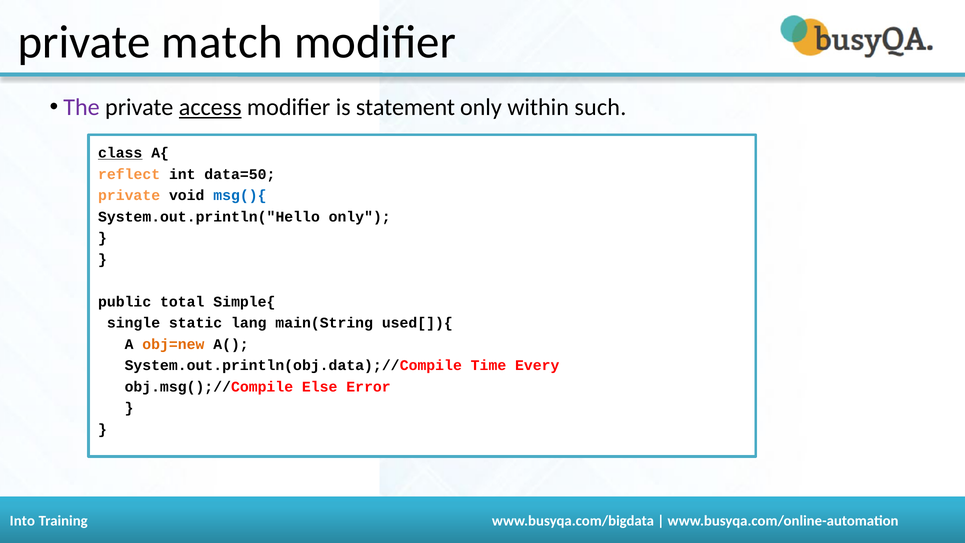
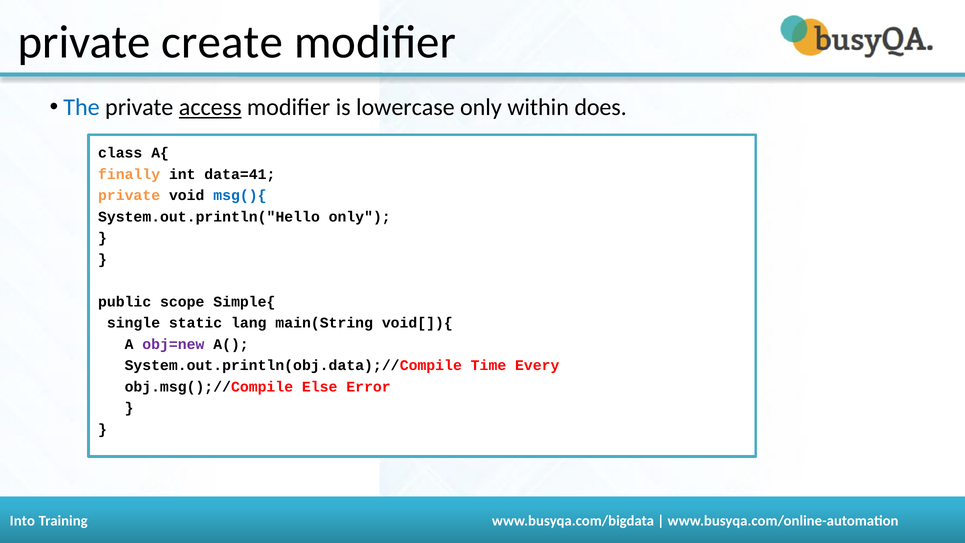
match: match -> create (222, 42)
The colour: purple -> blue (81, 107)
statement: statement -> lowercase (405, 107)
such: such -> does (601, 107)
class underline: present -> none (120, 153)
reflect: reflect -> finally (129, 174)
data=50: data=50 -> data=41 (240, 174)
total: total -> scope (182, 302)
used[]){: used[]){ -> void[]){ (417, 323)
obj=new colour: orange -> purple (173, 344)
